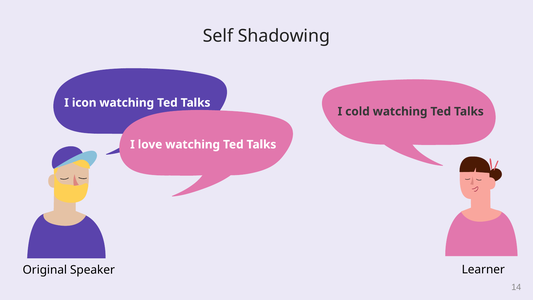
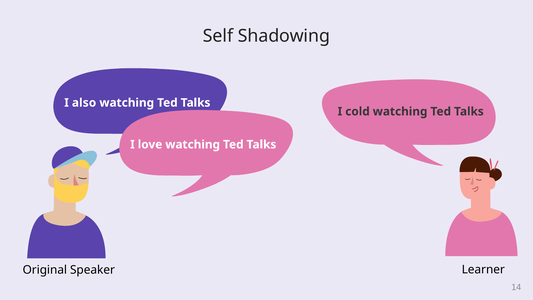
icon: icon -> also (84, 103)
